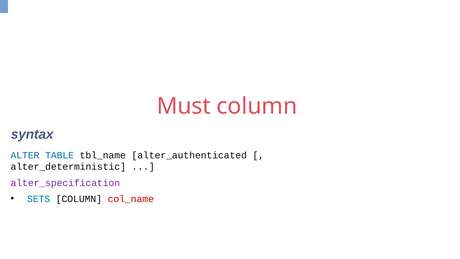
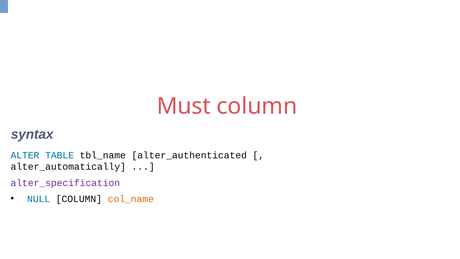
alter_deterministic: alter_deterministic -> alter_automatically (68, 167)
SETS: SETS -> NULL (39, 199)
col_name colour: red -> orange (131, 199)
